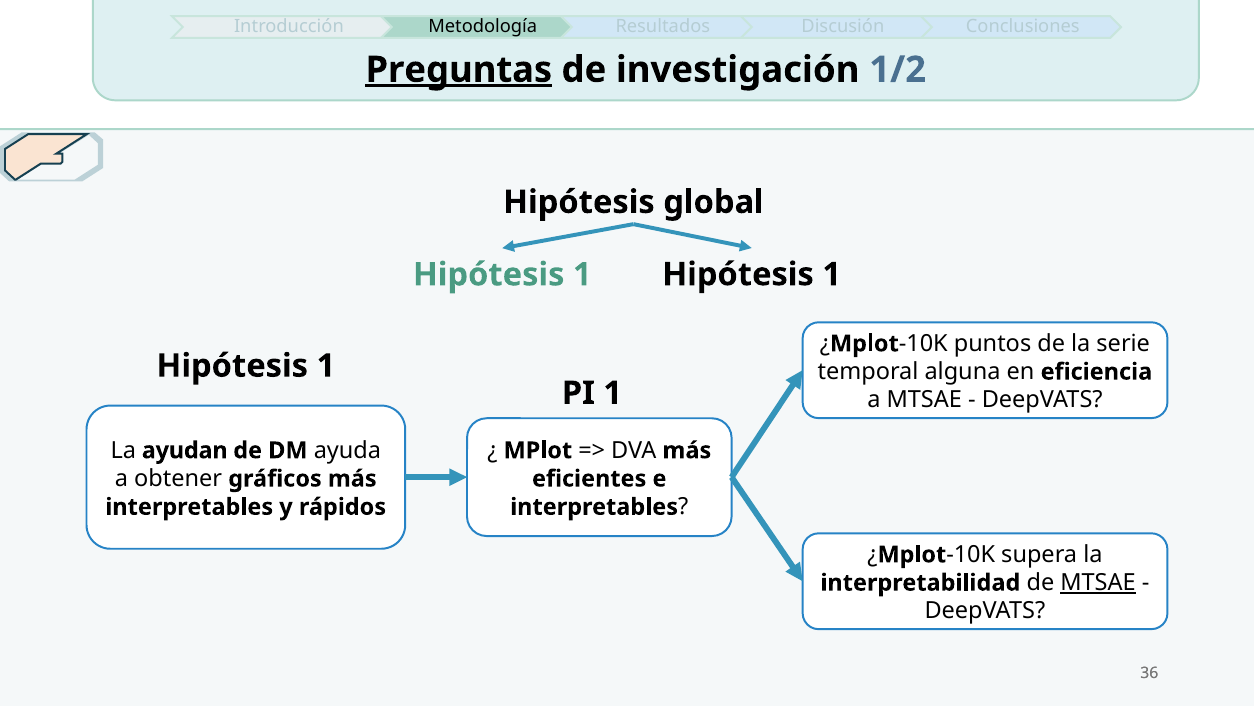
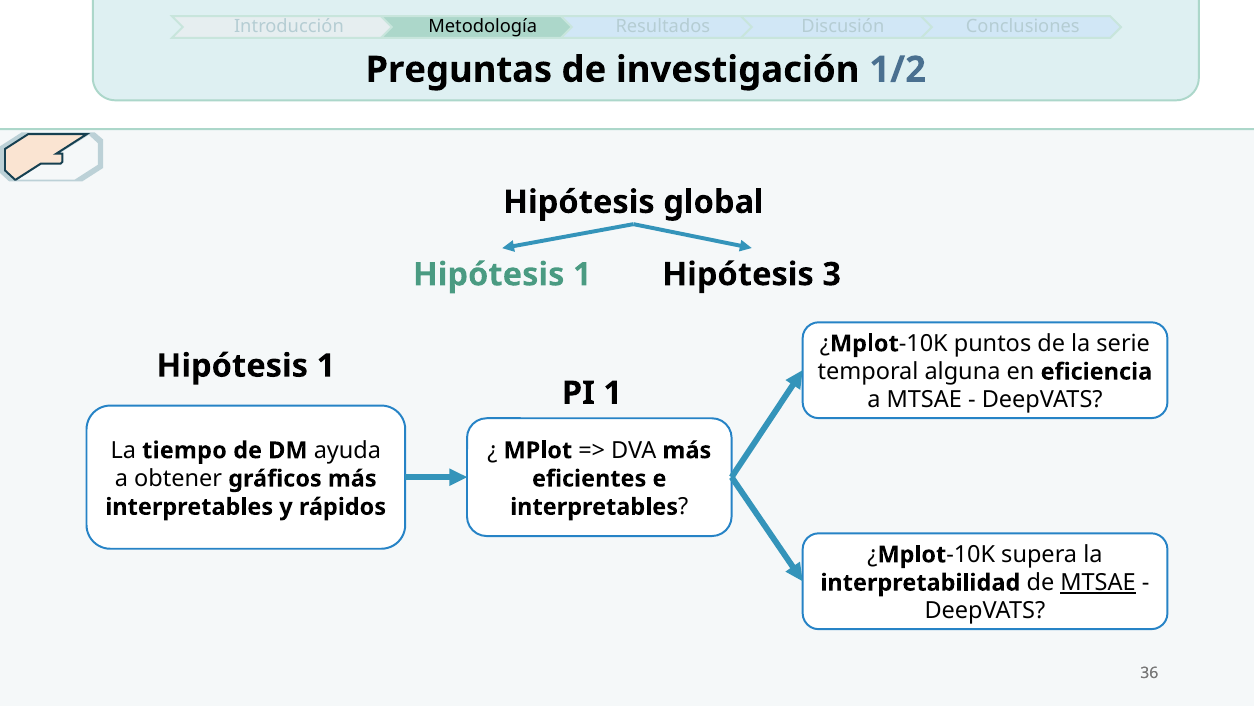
Preguntas underline: present -> none (459, 70)
1 Hipótesis 1: 1 -> 3 (832, 274)
ayudan: ayudan -> tiempo (184, 450)
